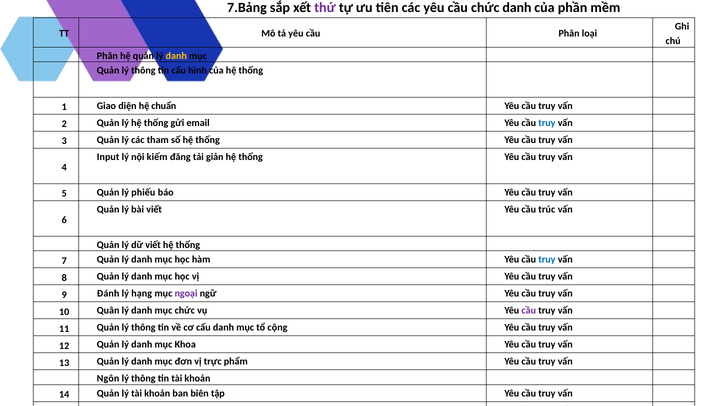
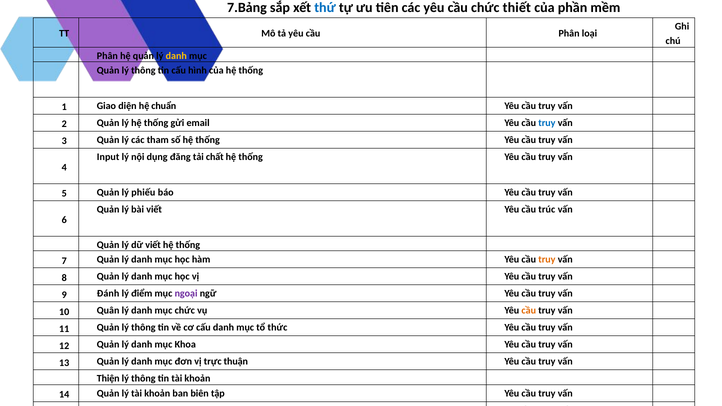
thứ colour: purple -> blue (325, 7)
chức danh: danh -> thiết (517, 7)
kiếm: kiếm -> dụng (157, 157)
giản: giản -> chất (215, 157)
truy colour: blue -> orange (547, 260)
hạng: hạng -> điểm (142, 294)
cầu colour: purple -> orange (529, 311)
cộng: cộng -> thức (277, 328)
phẩm: phẩm -> thuận (236, 362)
Ngôn: Ngôn -> Thiện (108, 379)
